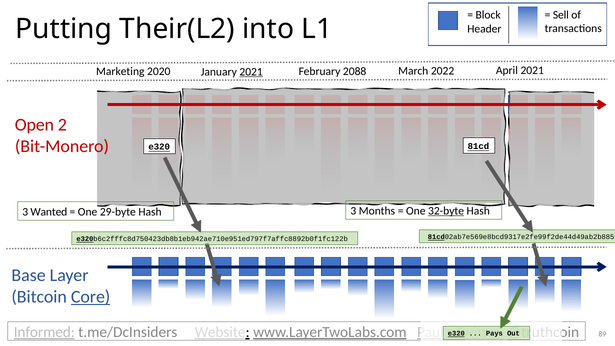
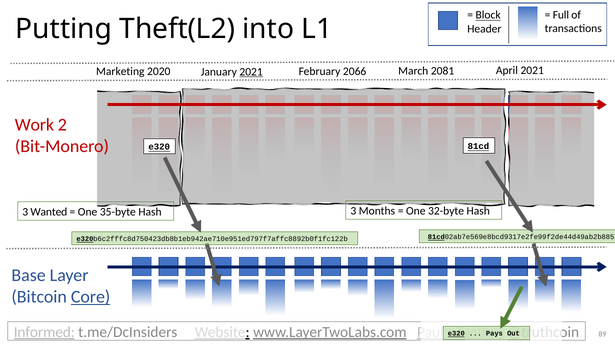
Sell: Sell -> Full (561, 15)
Block underline: none -> present (488, 15)
Their(L2: Their(L2 -> Theft(L2 (177, 29)
2088: 2088 -> 2066 (355, 71)
2022: 2022 -> 2081 (443, 71)
Open: Open -> Work (34, 125)
32-byte underline: present -> none (446, 211)
29-byte: 29-byte -> 35-byte (118, 212)
